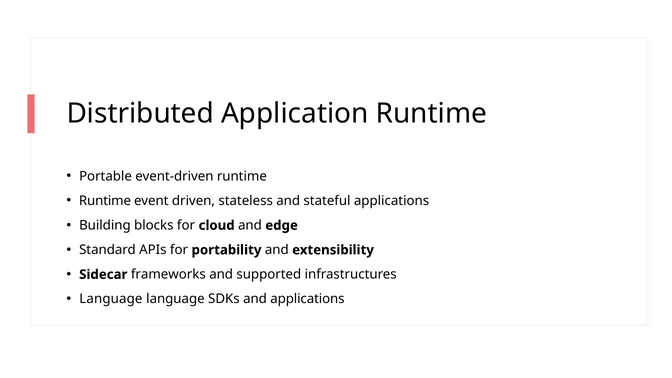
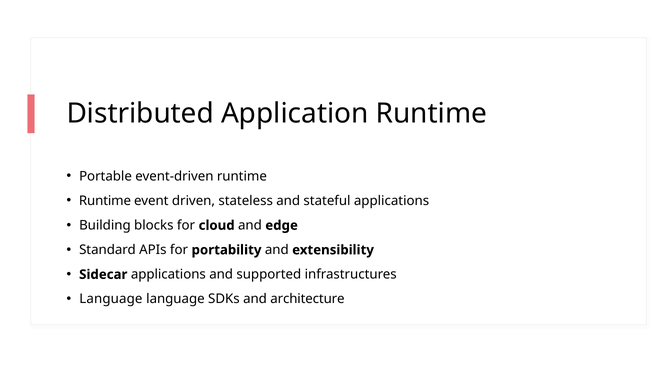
Sidecar frameworks: frameworks -> applications (168, 274)
and applications: applications -> architecture (307, 299)
